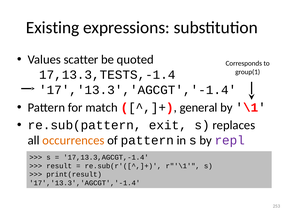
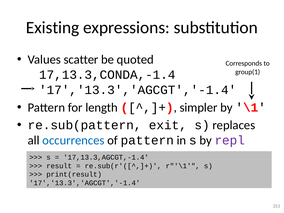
17,13.3,TESTS,-1.4: 17,13.3,TESTS,-1.4 -> 17,13.3,CONDA,-1.4 (107, 75)
match: match -> length (102, 108)
general: general -> simpler (199, 108)
occurrences colour: orange -> blue (73, 140)
